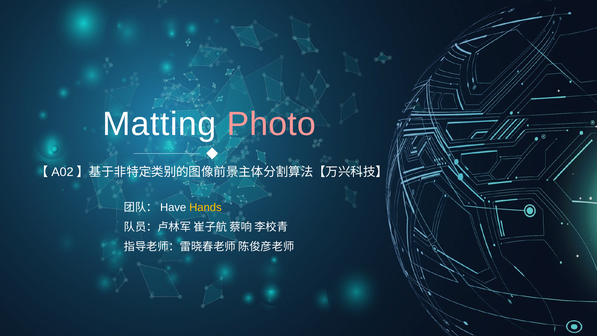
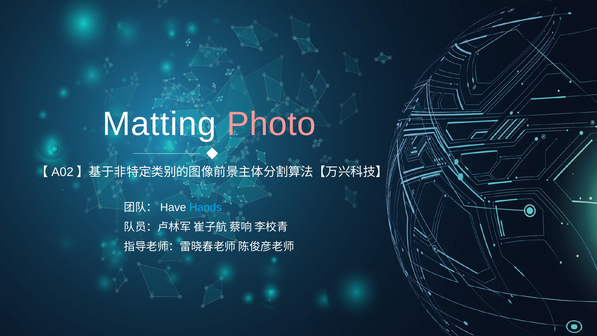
Hands colour: yellow -> light blue (205, 207)
